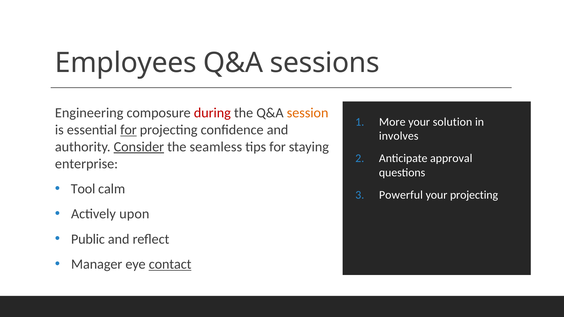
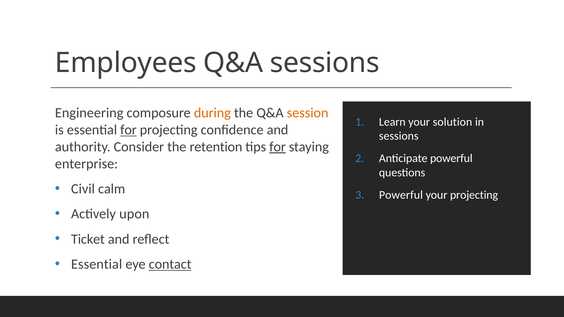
during colour: red -> orange (212, 113)
More: More -> Learn (392, 122)
involves: involves -> sessions (399, 136)
Consider underline: present -> none (139, 147)
seamless: seamless -> retention (216, 147)
for underline: none -> present (278, 147)
Anticipate approval: approval -> powerful (451, 159)
Tool: Tool -> Civil (83, 189)
Public: Public -> Ticket (88, 239)
Manager: Manager -> Essential (97, 264)
